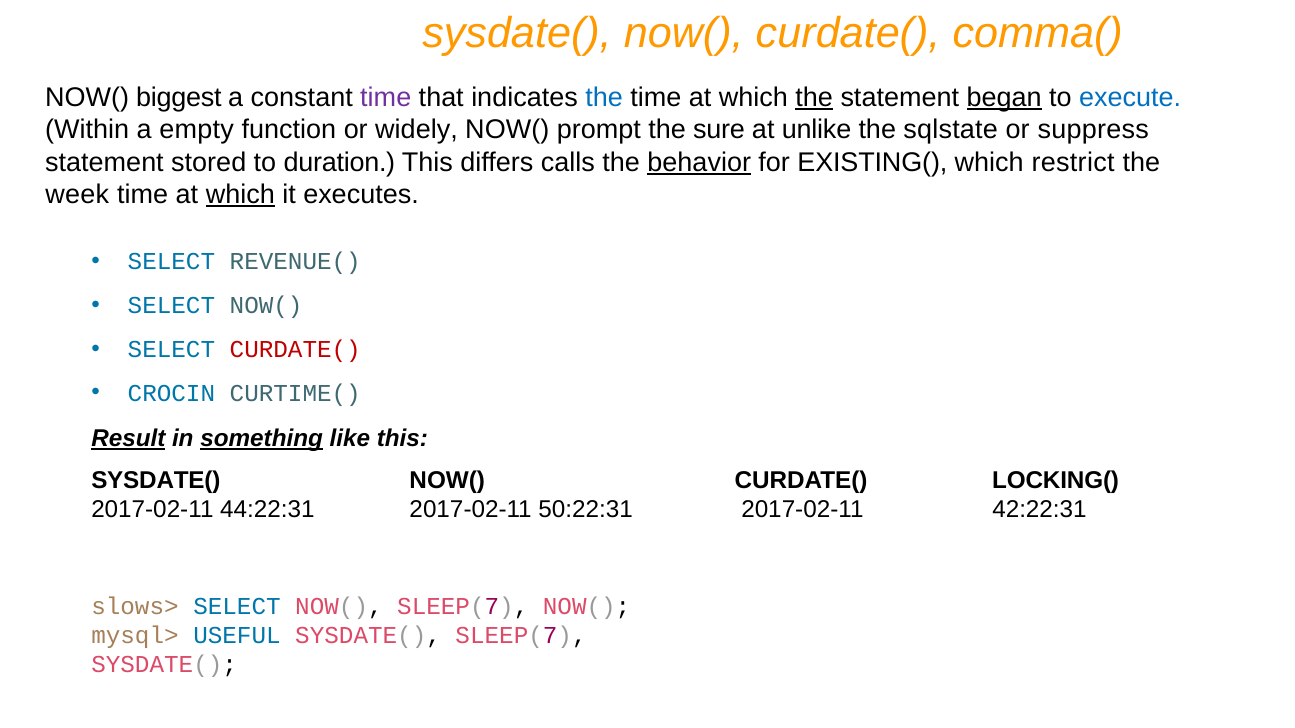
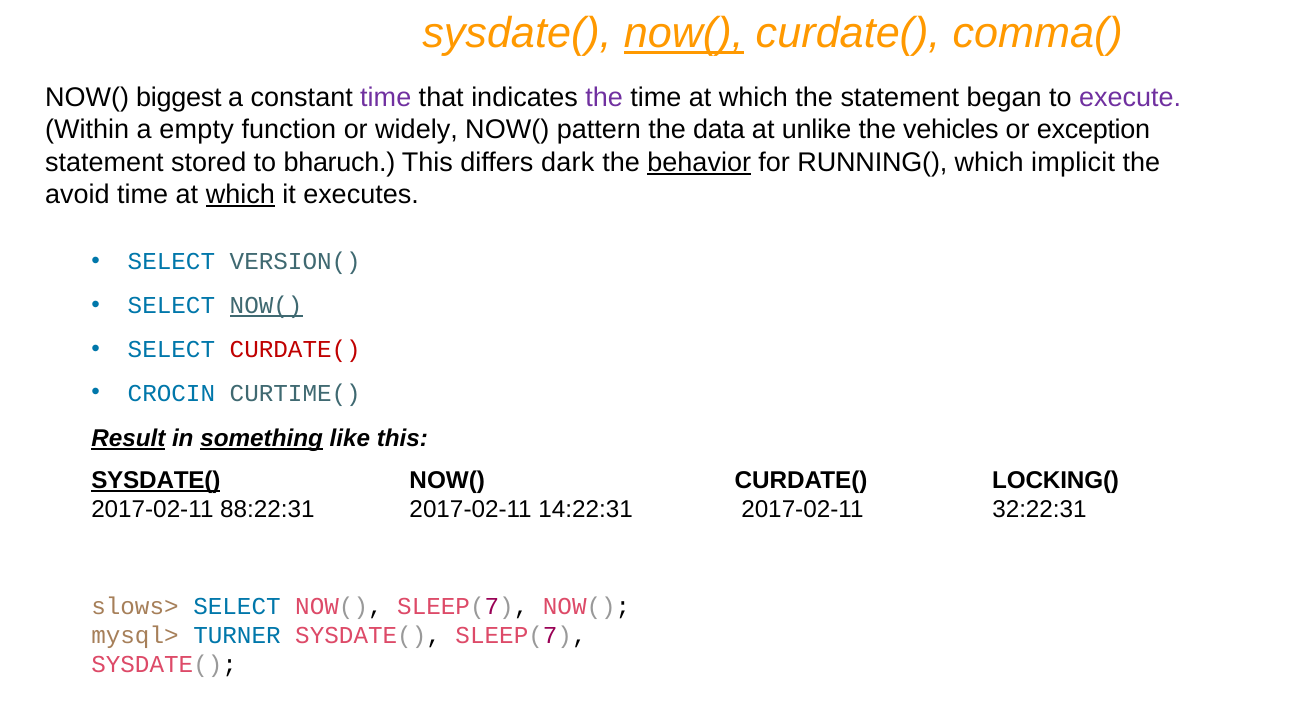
now( underline: none -> present (684, 34)
the colour: blue -> purple (604, 98)
the underline: present -> none (814, 98)
began underline: present -> none (1004, 98)
execute colour: blue -> purple (1130, 98)
prompt: prompt -> pattern (599, 130)
sure: sure -> data (719, 130)
sqlstate: sqlstate -> vehicles (951, 130)
suppress: suppress -> exception (1094, 130)
duration: duration -> bharuch (339, 162)
calls: calls -> dark (568, 162)
EXISTING(: EXISTING( -> RUNNING( (872, 162)
restrict: restrict -> implicit (1073, 162)
week: week -> avoid (77, 195)
REVENUE(: REVENUE( -> VERSION( (295, 262)
NOW( underline: none -> present (266, 306)
SYSDATE( underline: none -> present (156, 481)
44:22:31: 44:22:31 -> 88:22:31 (267, 510)
50:22:31: 50:22:31 -> 14:22:31 (586, 510)
42:22:31: 42:22:31 -> 32:22:31 (1039, 510)
USEFUL: USEFUL -> TURNER (237, 636)
